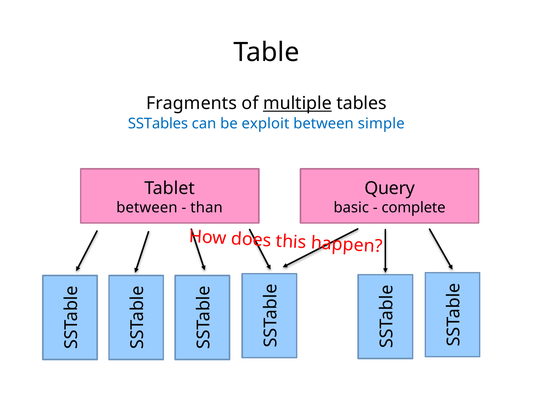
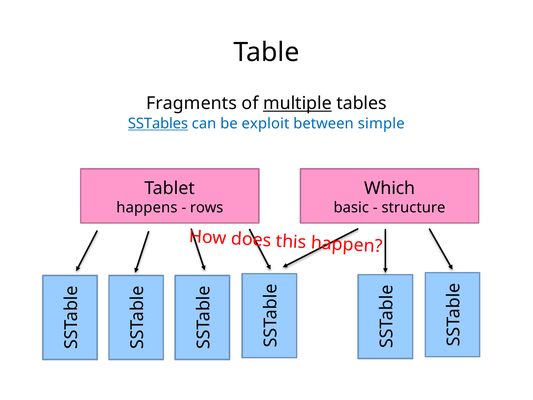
SSTables underline: none -> present (158, 124)
Query: Query -> Which (390, 188)
between: between -> happens (147, 207)
than: than -> rows (207, 207)
complete: complete -> structure (413, 207)
